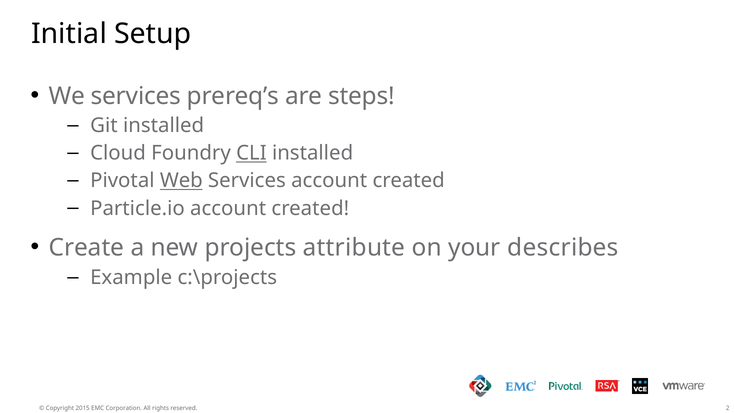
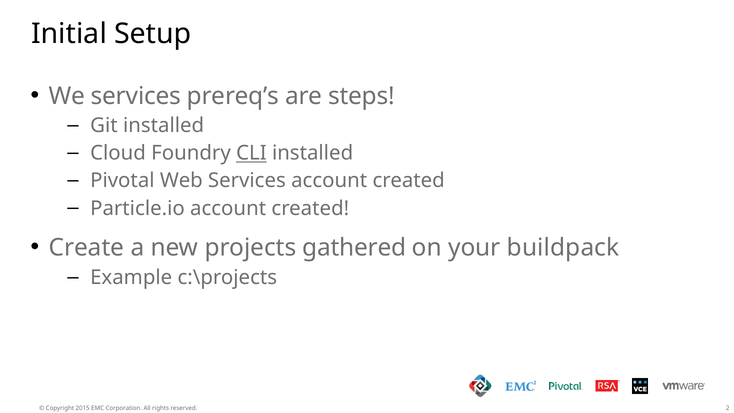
Web underline: present -> none (181, 181)
attribute: attribute -> gathered (354, 248)
describes: describes -> buildpack (563, 248)
